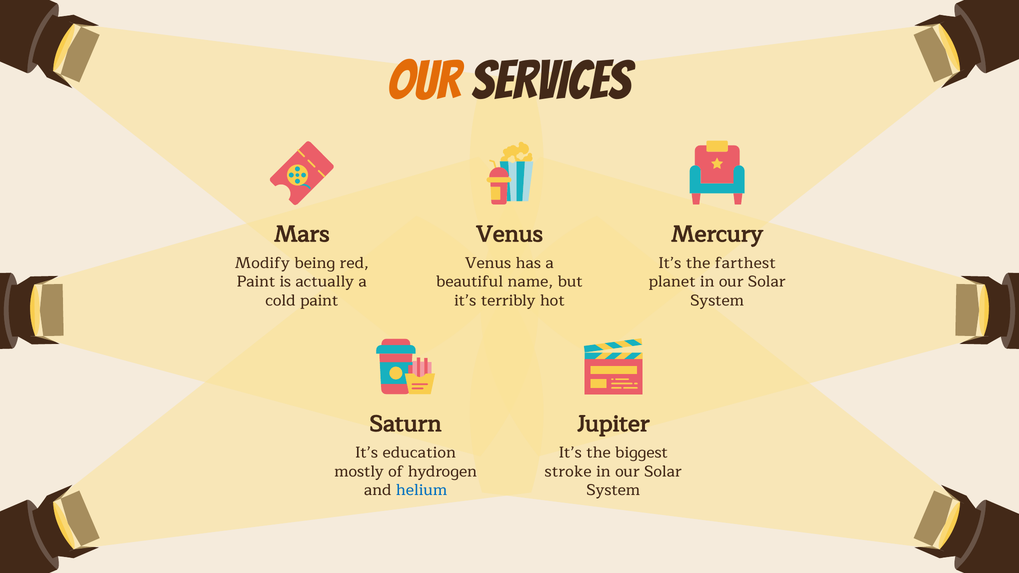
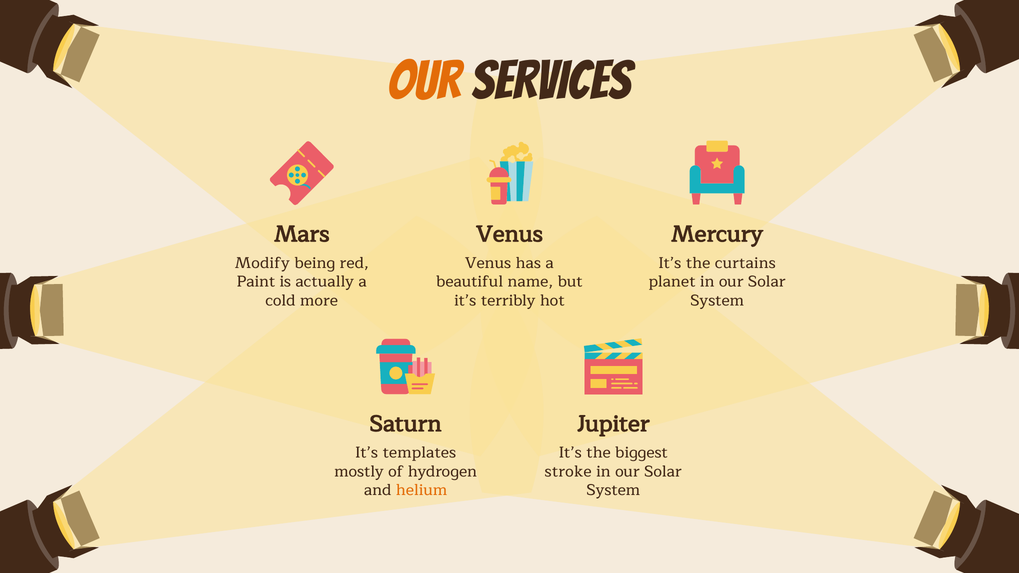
farthest: farthest -> curtains (745, 263)
cold paint: paint -> more (319, 301)
education: education -> templates (419, 453)
helium colour: blue -> orange (422, 490)
